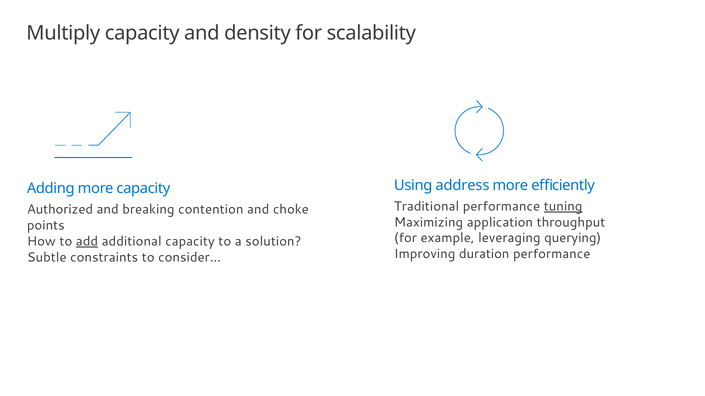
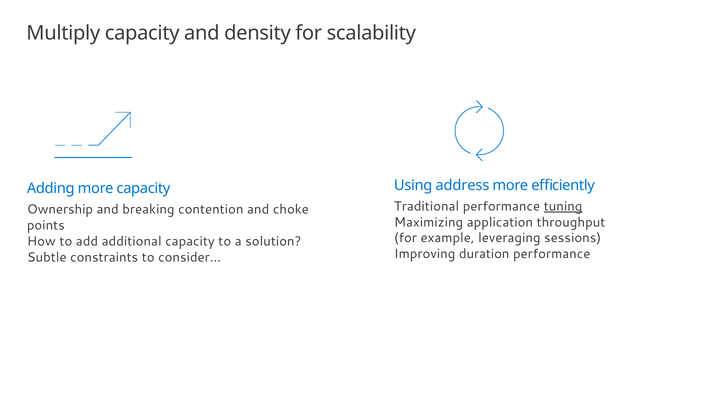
Authorized: Authorized -> Ownership (60, 210)
querying: querying -> sessions (573, 238)
add underline: present -> none (87, 242)
